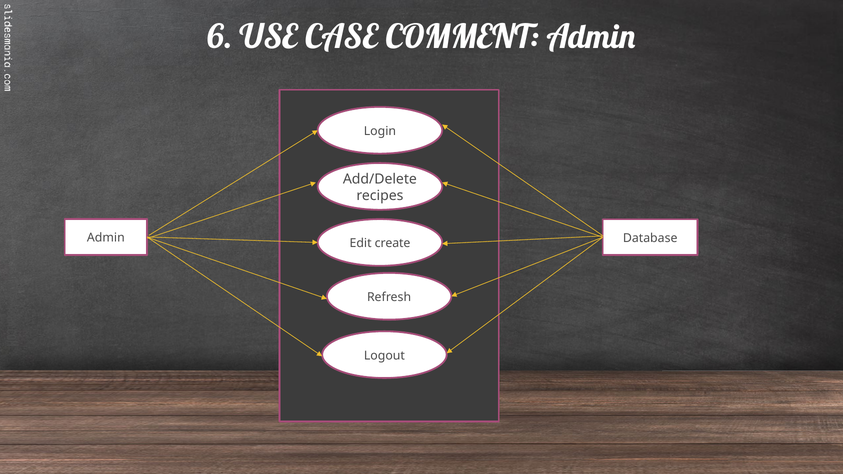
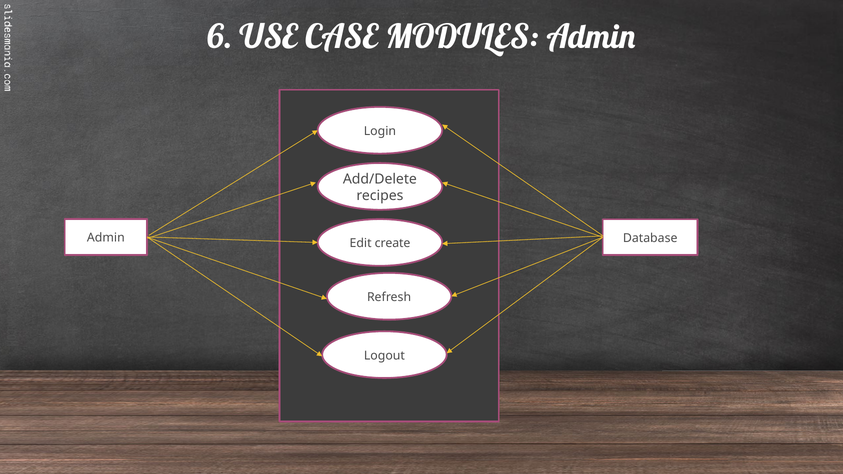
COMMENT: COMMENT -> MODULES (462, 37)
